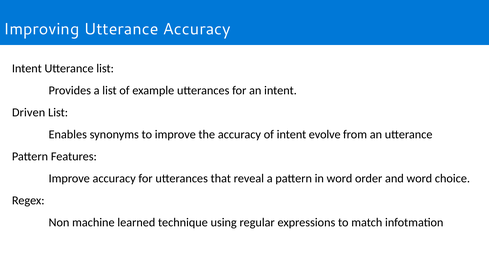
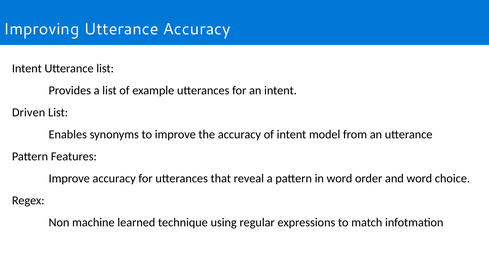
evolve: evolve -> model (325, 134)
